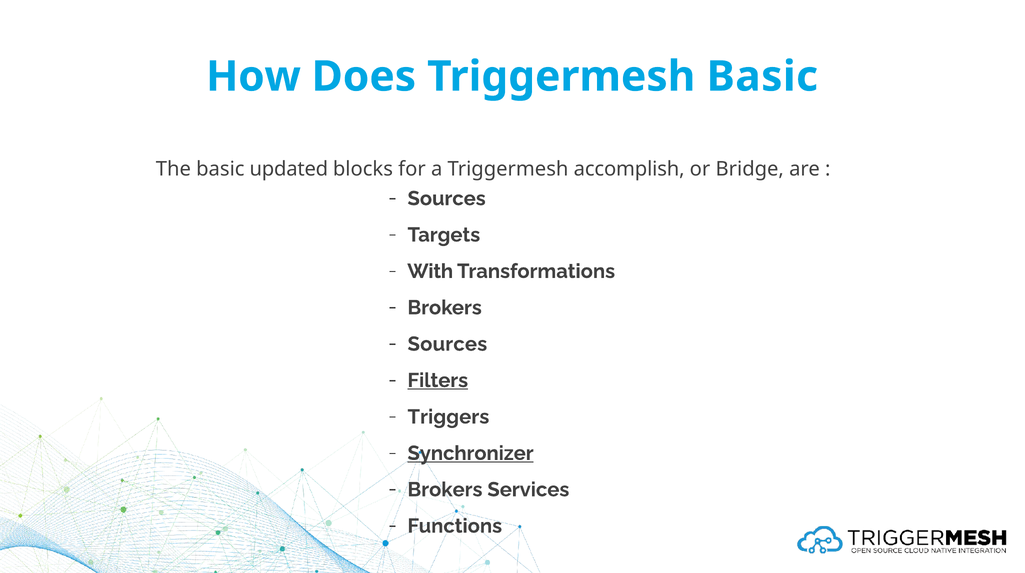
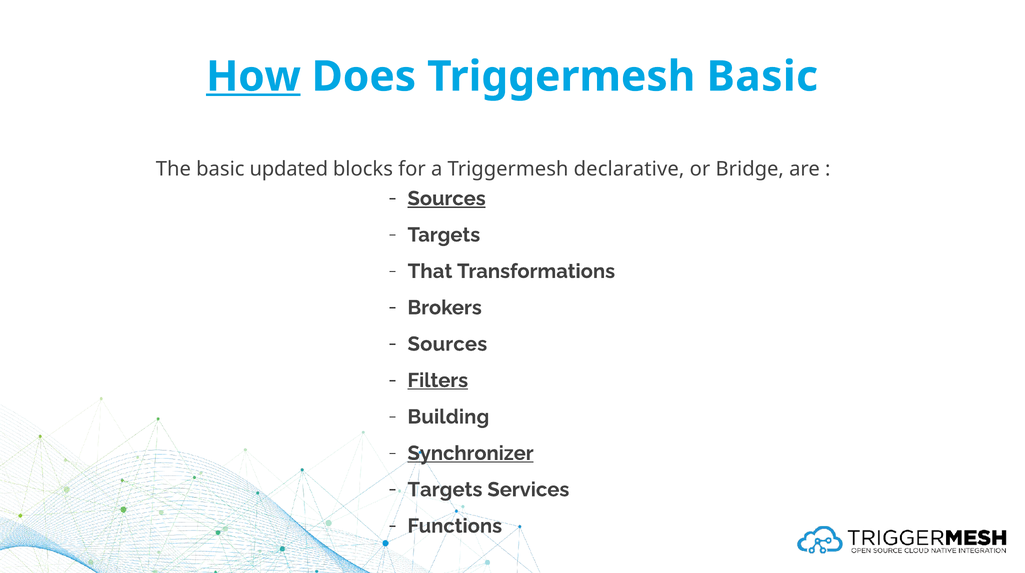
How underline: none -> present (253, 77)
accomplish: accomplish -> declarative (629, 169)
Sources underline: none -> present (447, 198)
With: With -> That (430, 271)
Triggers: Triggers -> Building (448, 417)
Brokers: Brokers -> Targets (445, 489)
